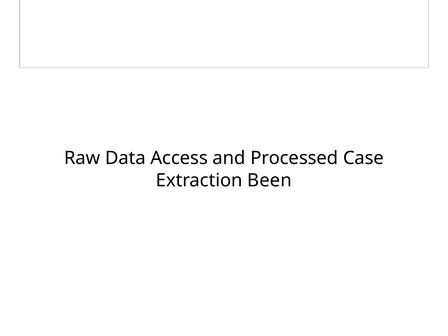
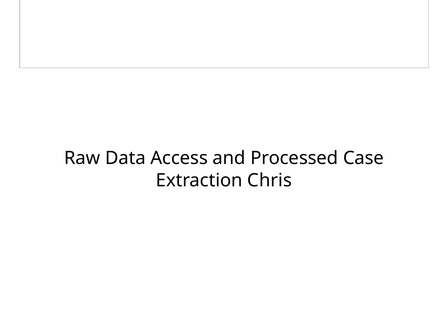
Been: Been -> Chris (270, 180)
